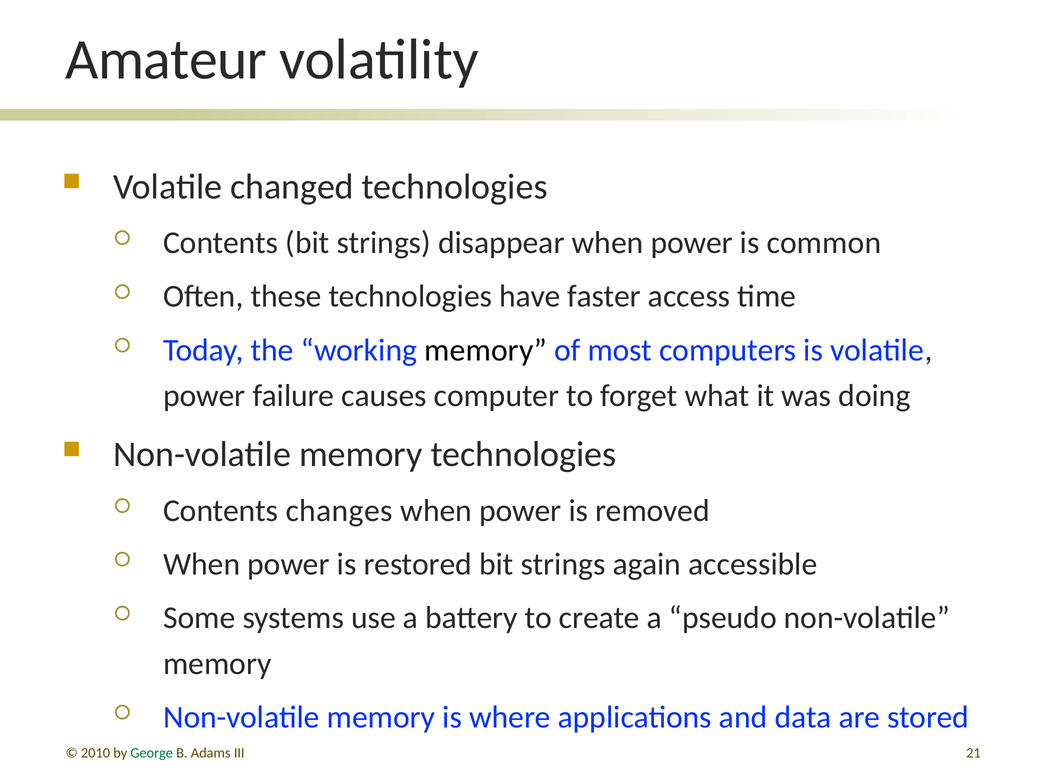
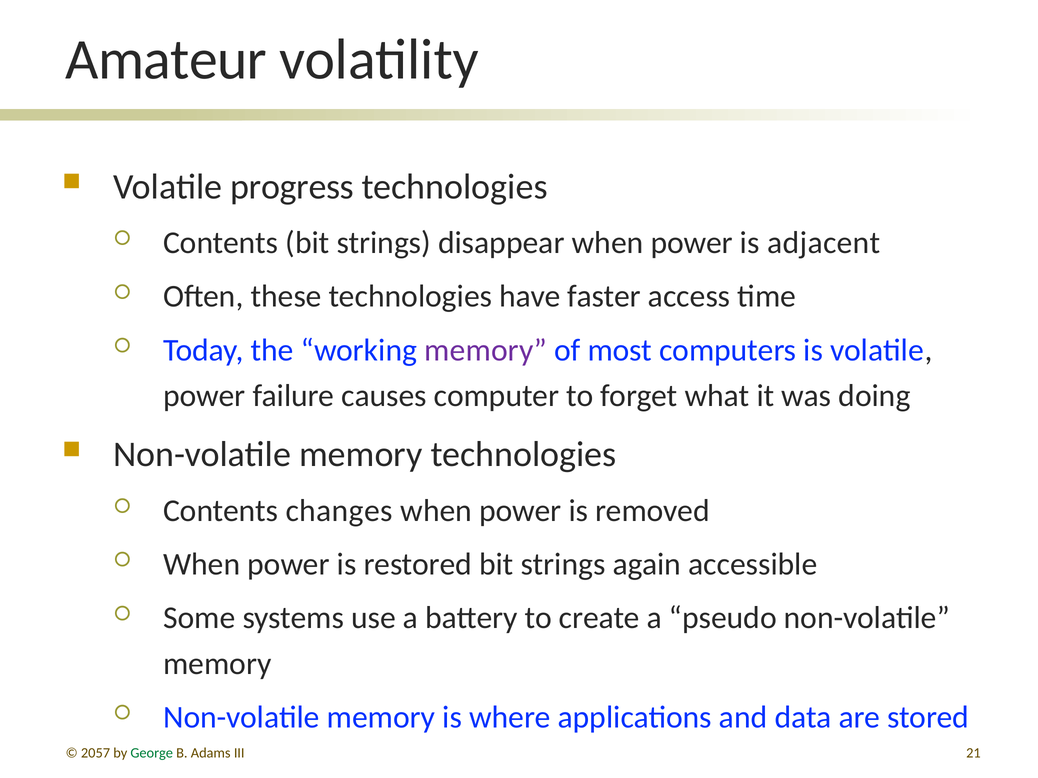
changed: changed -> progress (292, 187)
common: common -> adjacent (824, 243)
memory colour: black -> purple (486, 350)
2010: 2010 -> 2057 (96, 753)
